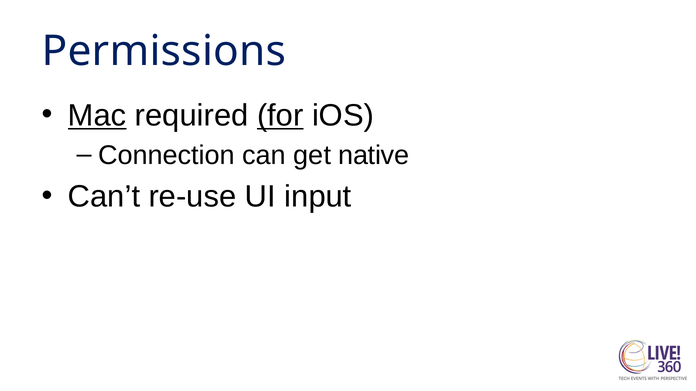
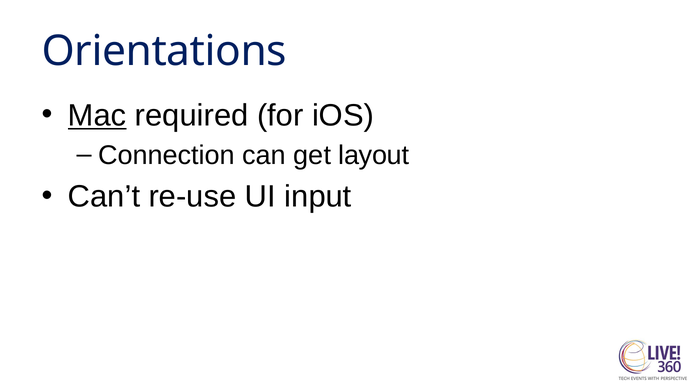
Permissions: Permissions -> Orientations (164, 51)
for underline: present -> none (280, 116)
native: native -> layout (374, 156)
